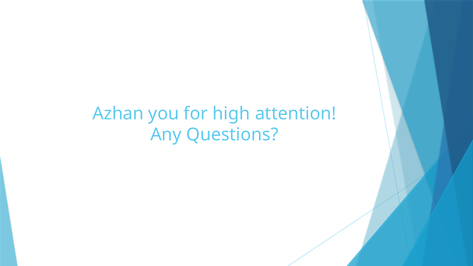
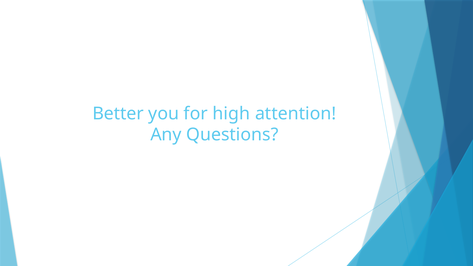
Azhan: Azhan -> Better (118, 114)
